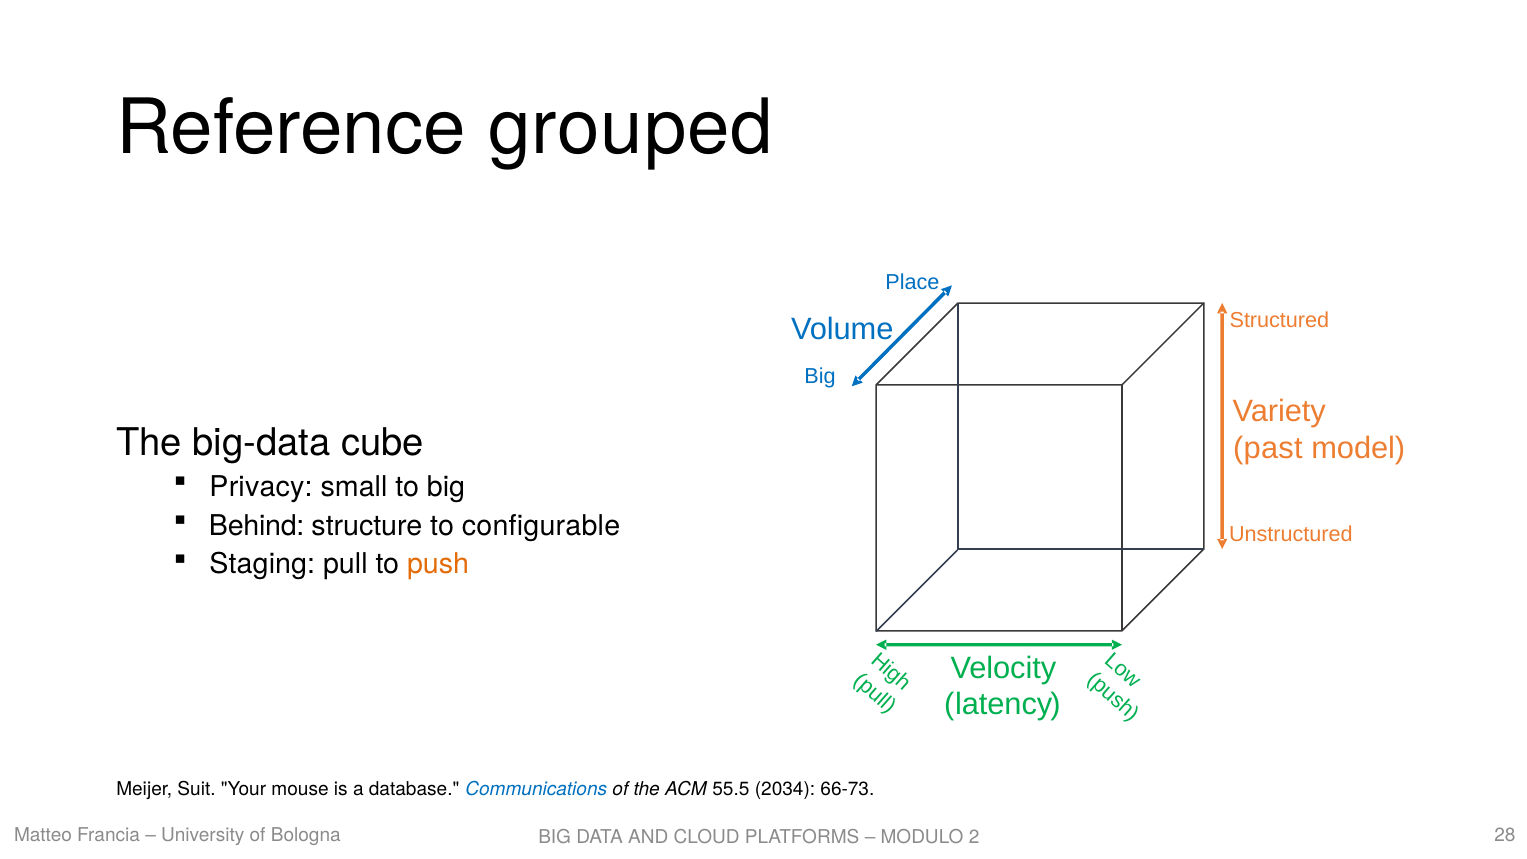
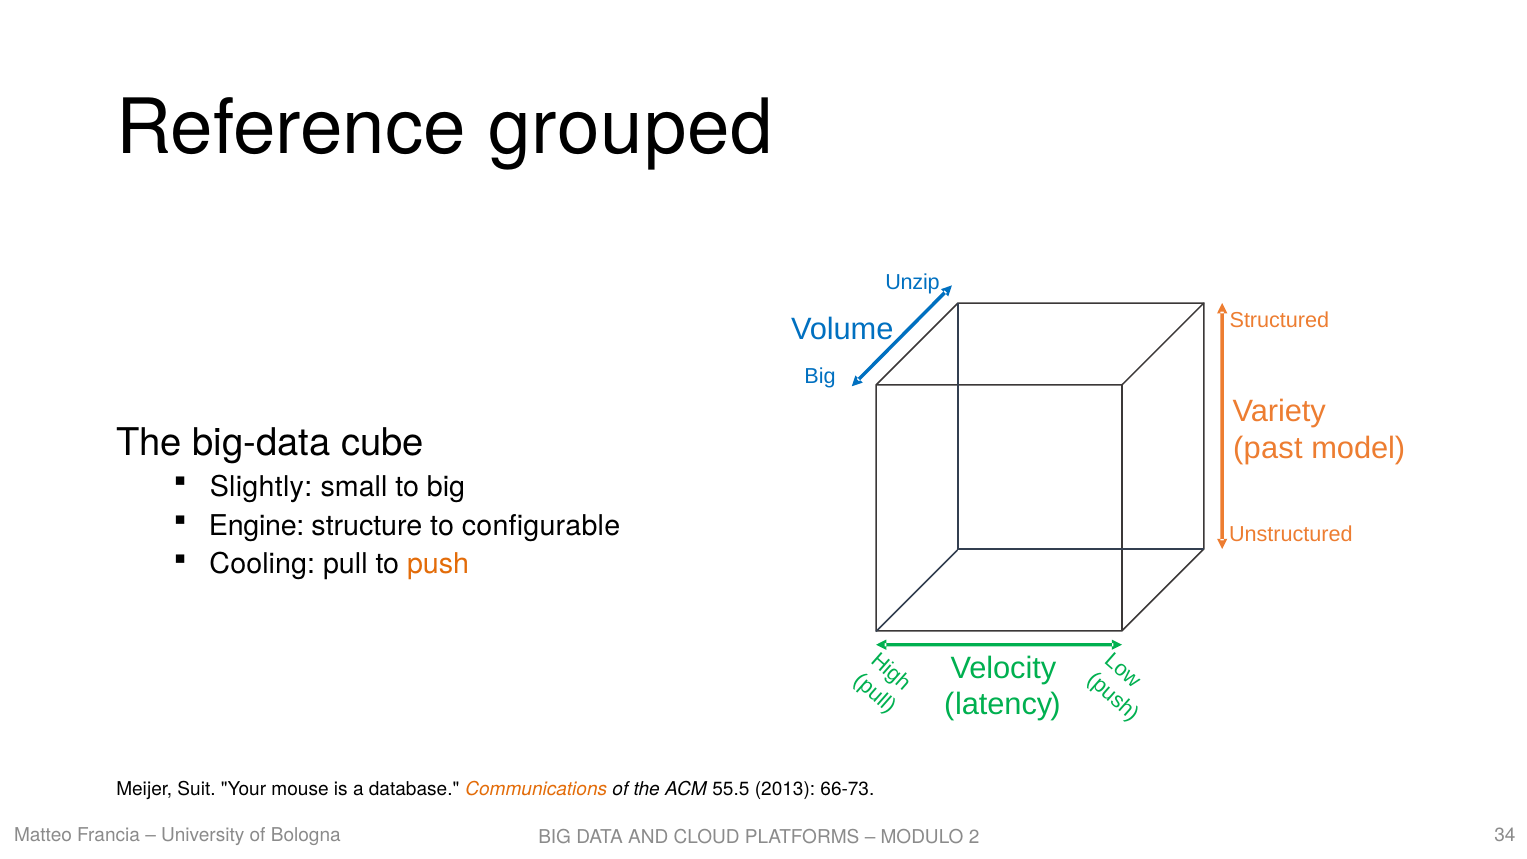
Place: Place -> Unzip (912, 283)
Privacy: Privacy -> Slightly (261, 487)
Behind: Behind -> Engine (257, 526)
Staging: Staging -> Cooling (262, 564)
Communications colour: blue -> orange (536, 789)
2034: 2034 -> 2013 (785, 789)
28: 28 -> 34 (1505, 835)
